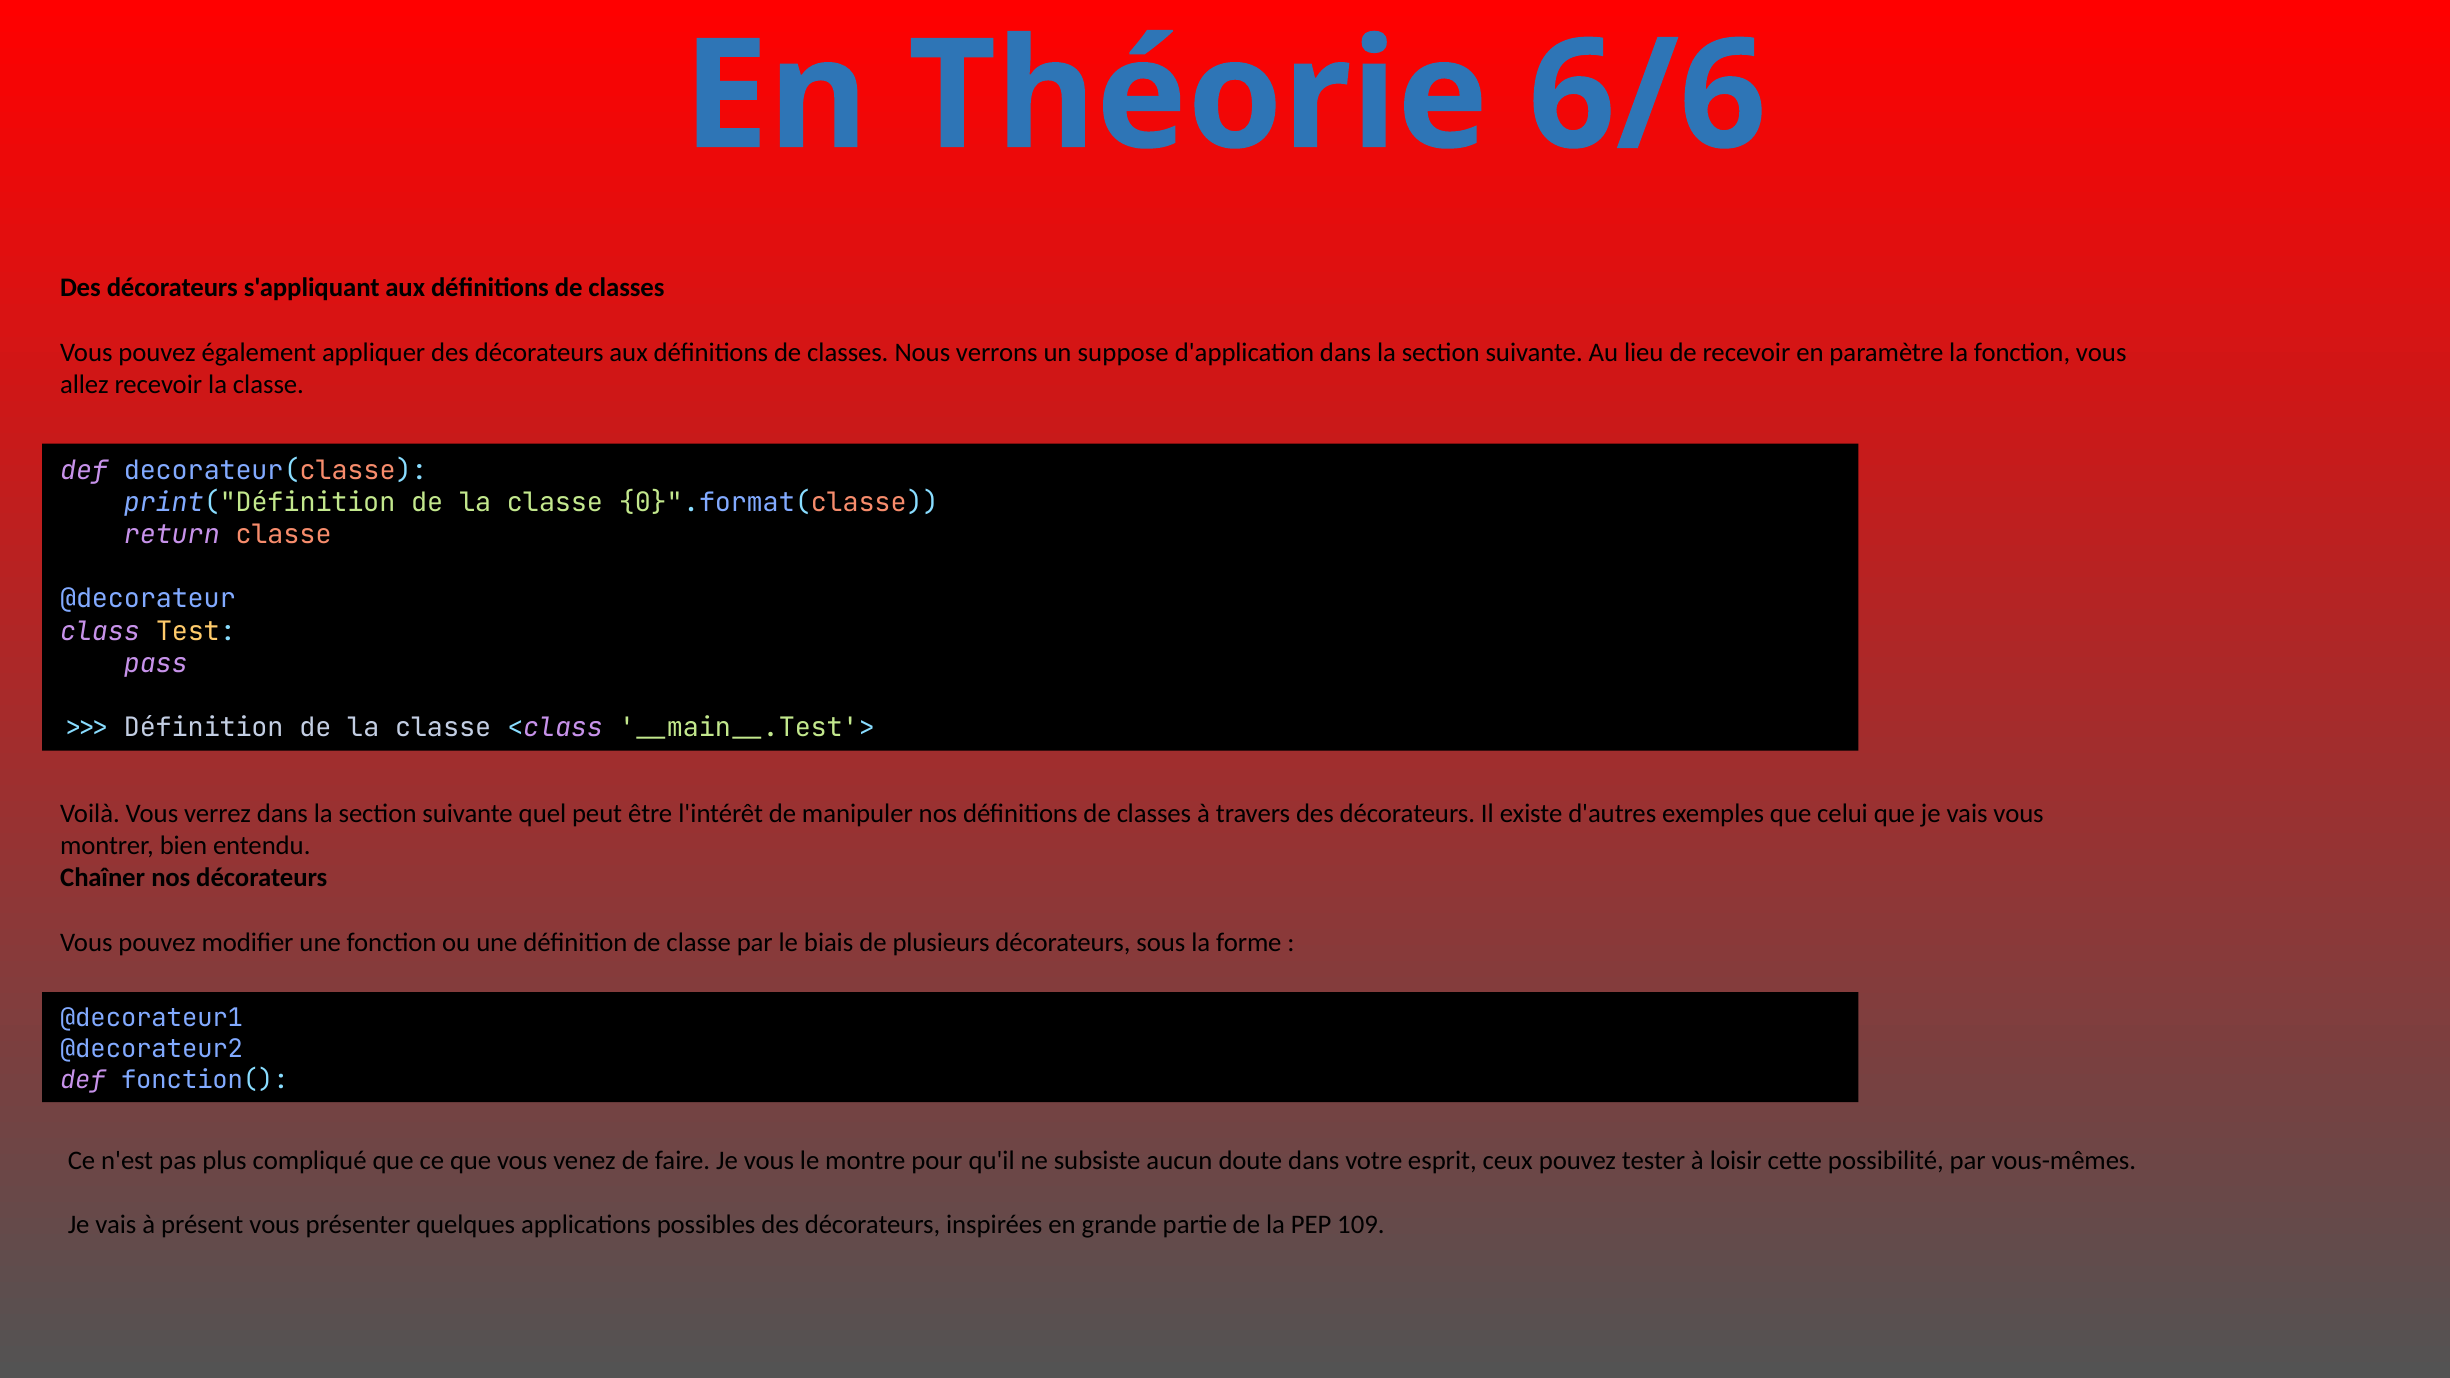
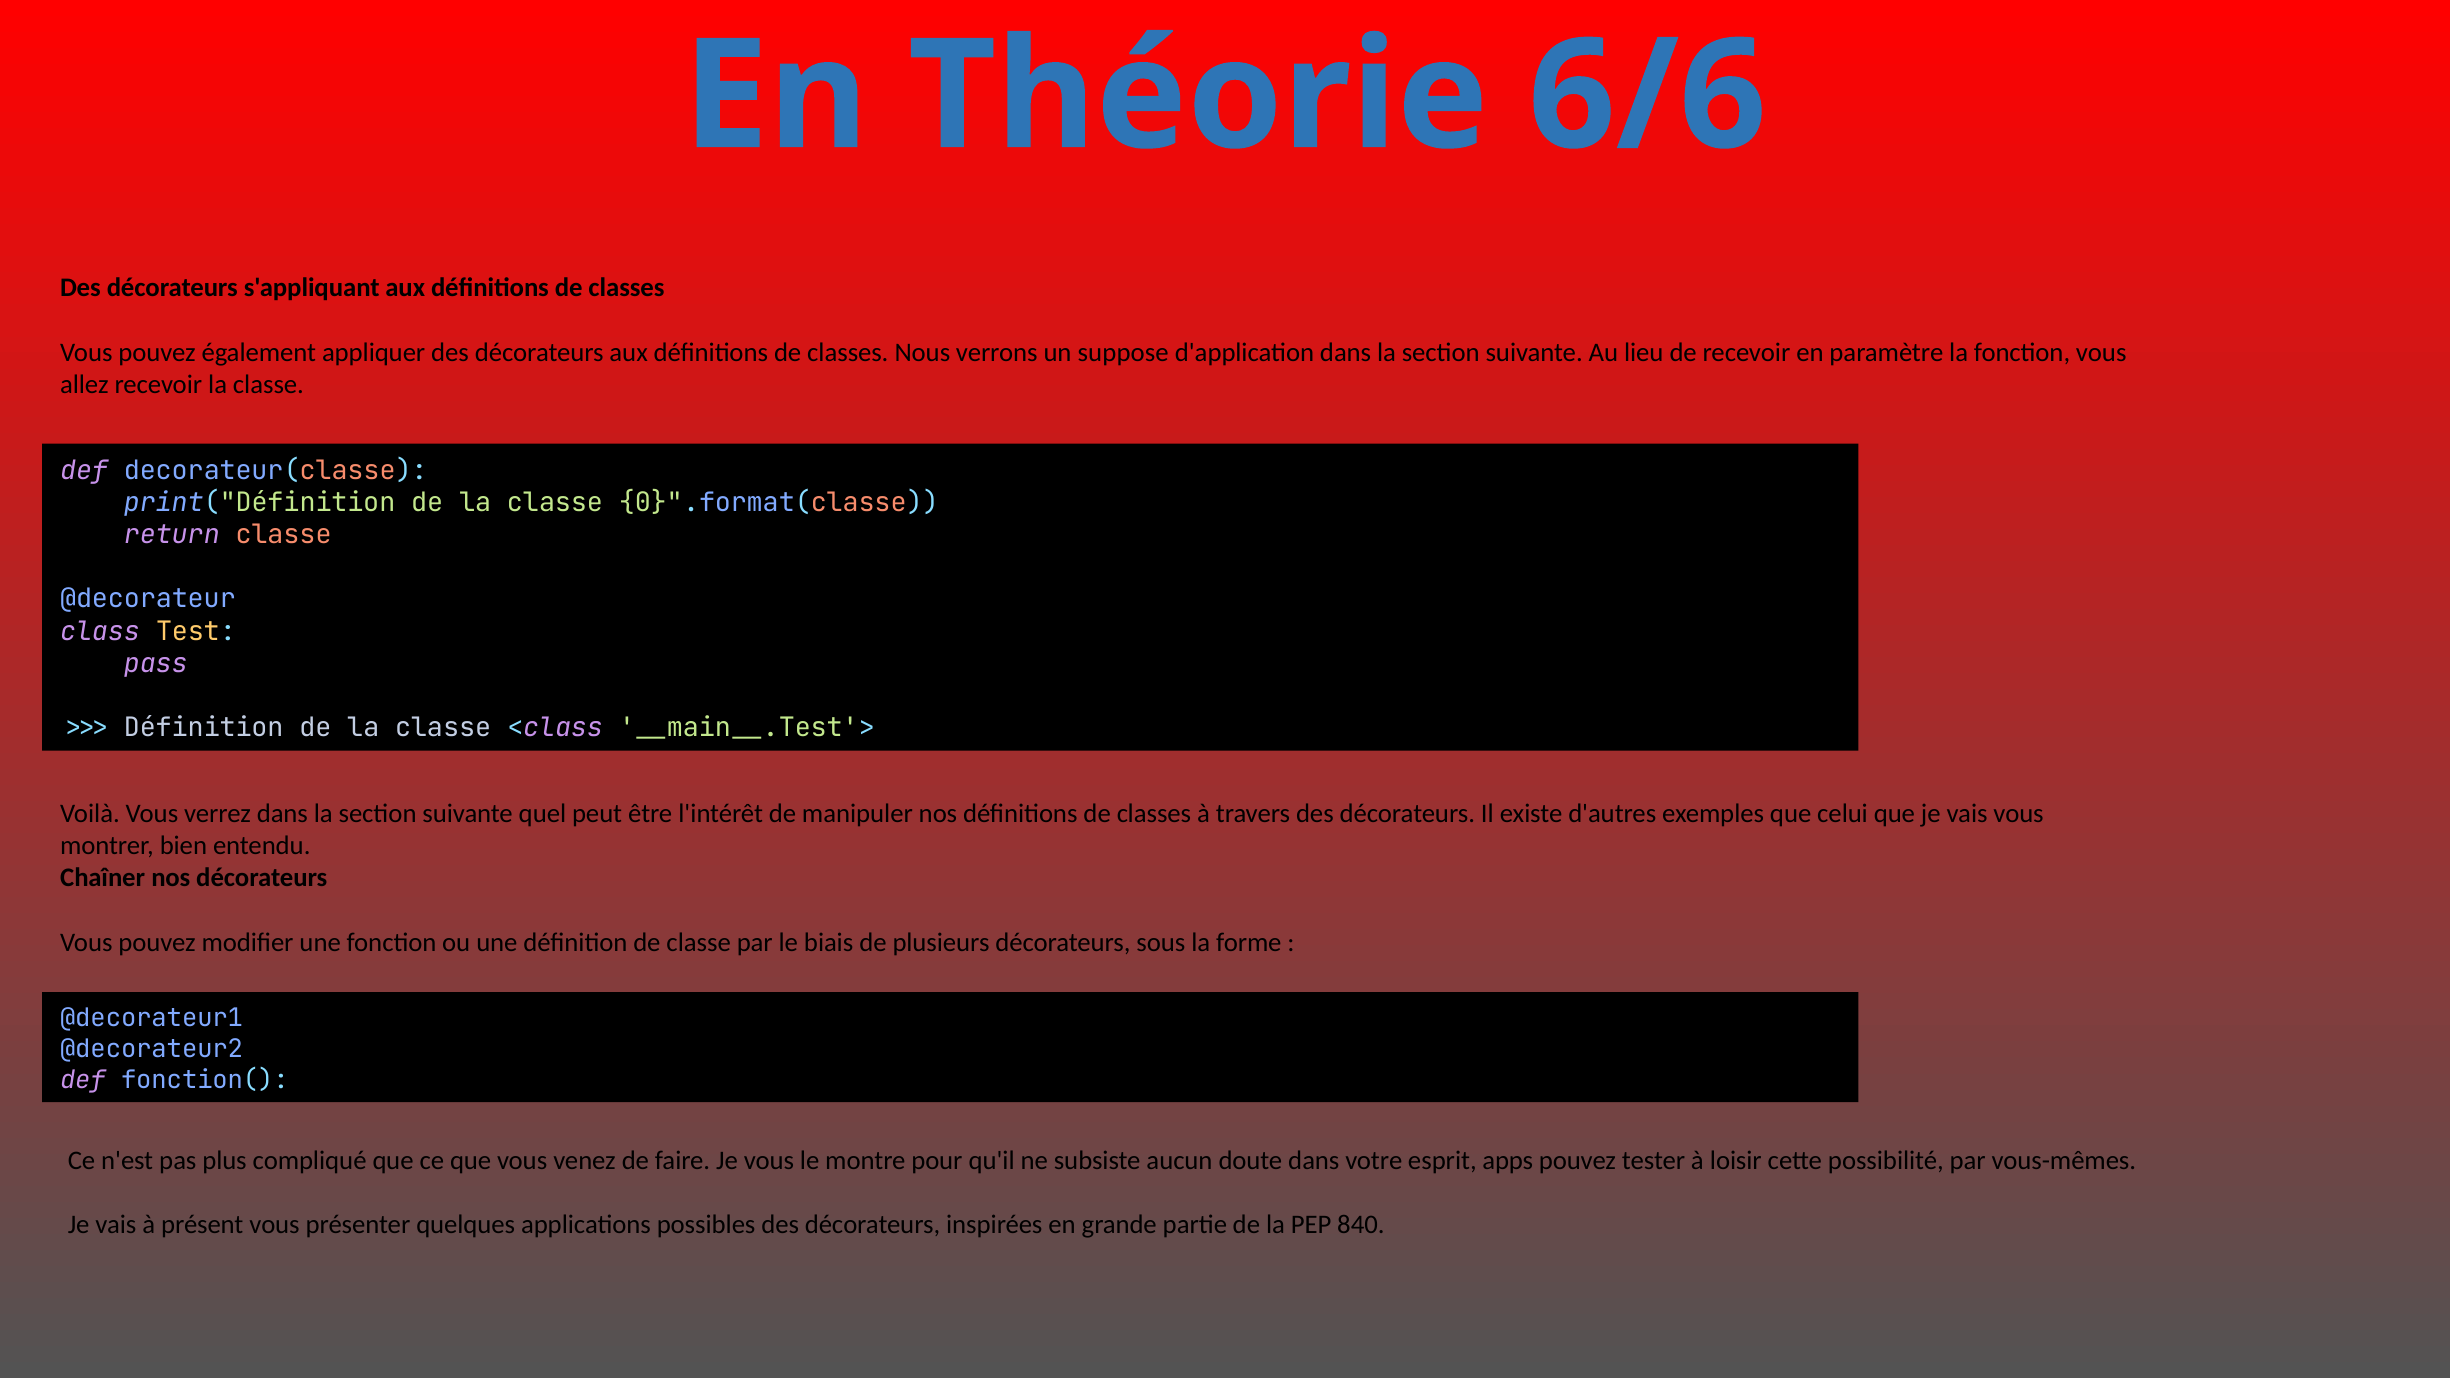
ceux: ceux -> apps (1508, 1161)
109: 109 -> 840 (1361, 1225)
